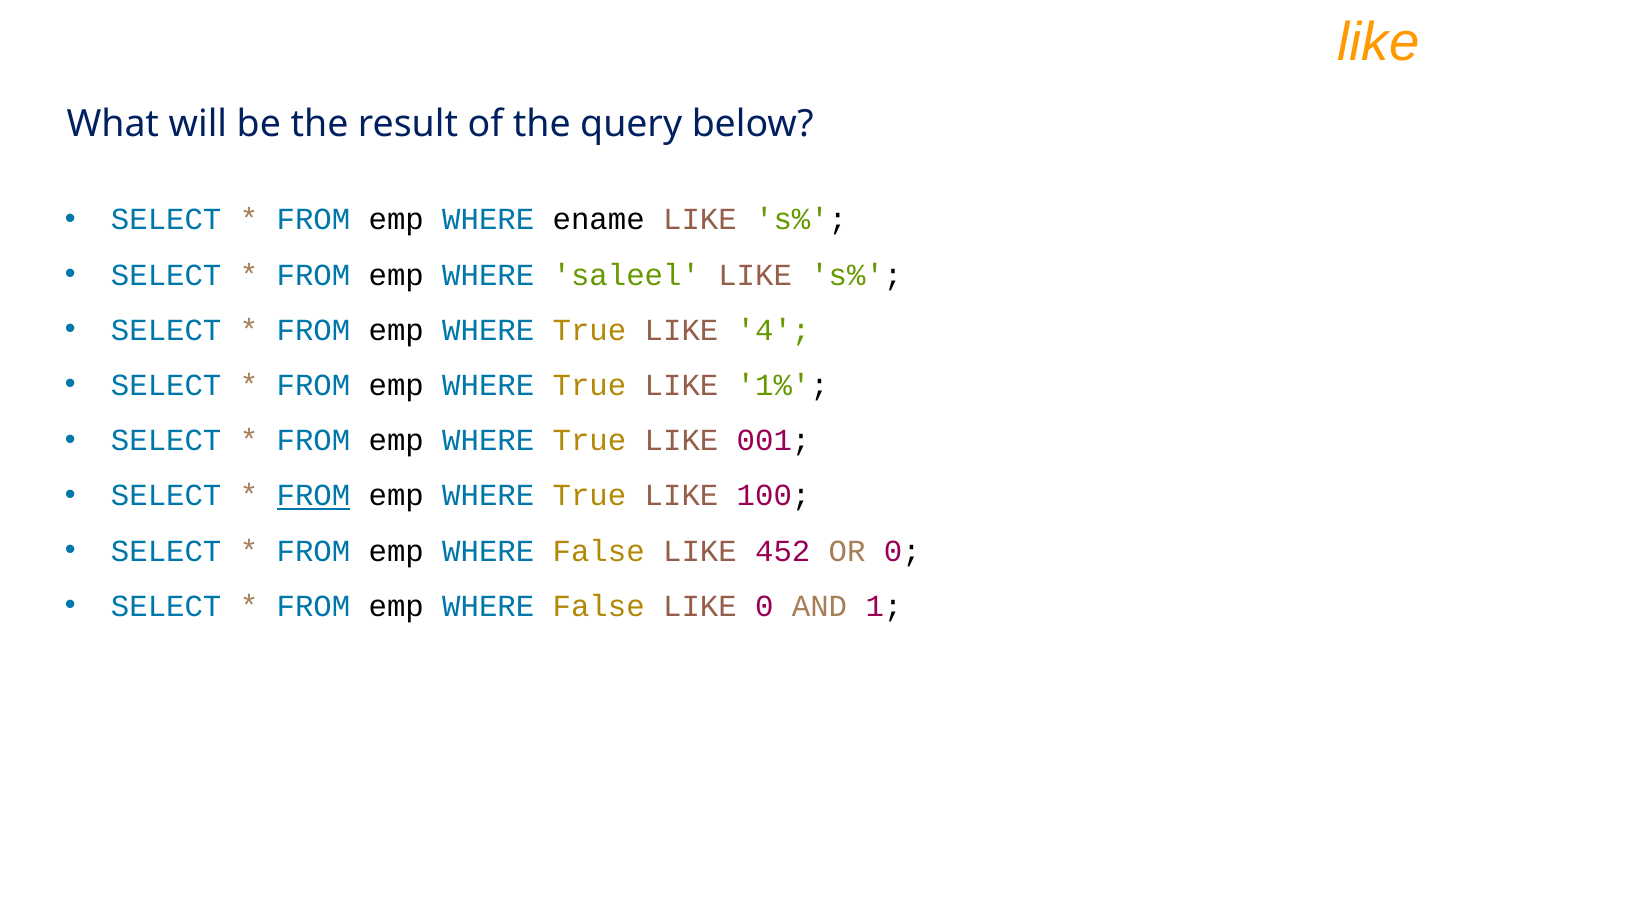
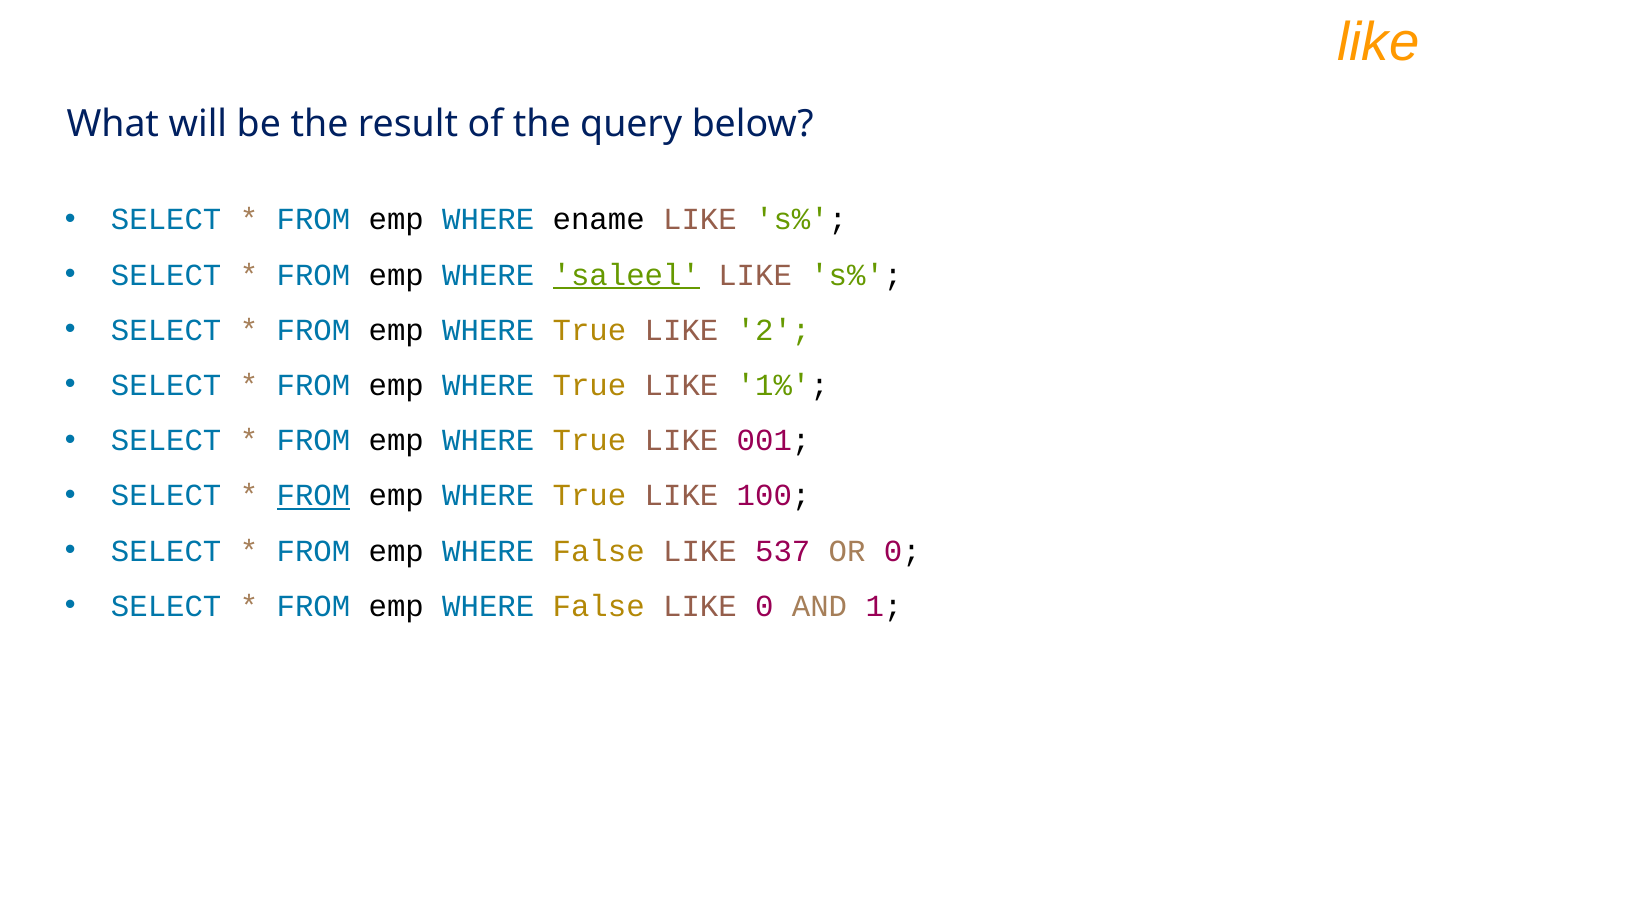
saleel underline: none -> present (626, 275)
4: 4 -> 2 (774, 330)
452: 452 -> 537 (783, 551)
